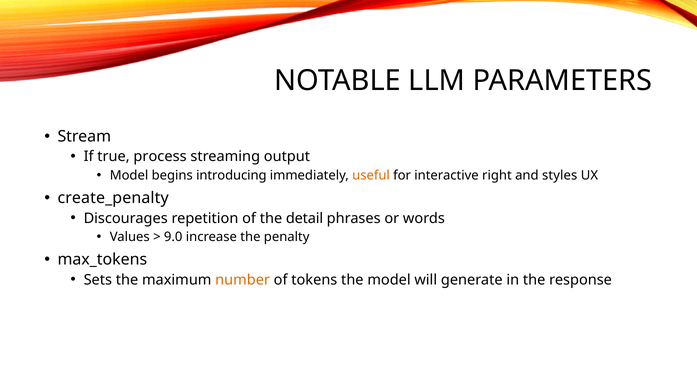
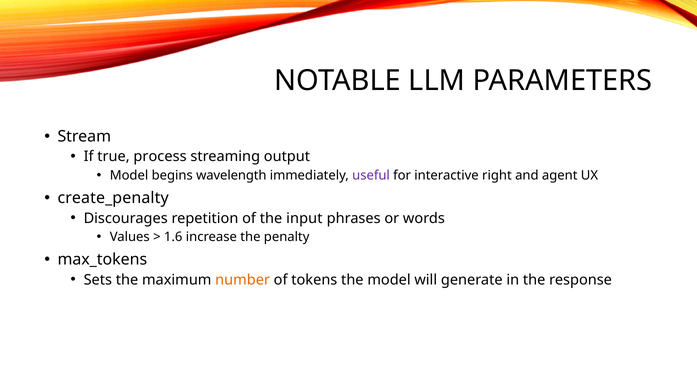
introducing: introducing -> wavelength (231, 175)
useful colour: orange -> purple (371, 175)
styles: styles -> agent (560, 175)
detail: detail -> input (304, 218)
9.0: 9.0 -> 1.6 (173, 237)
